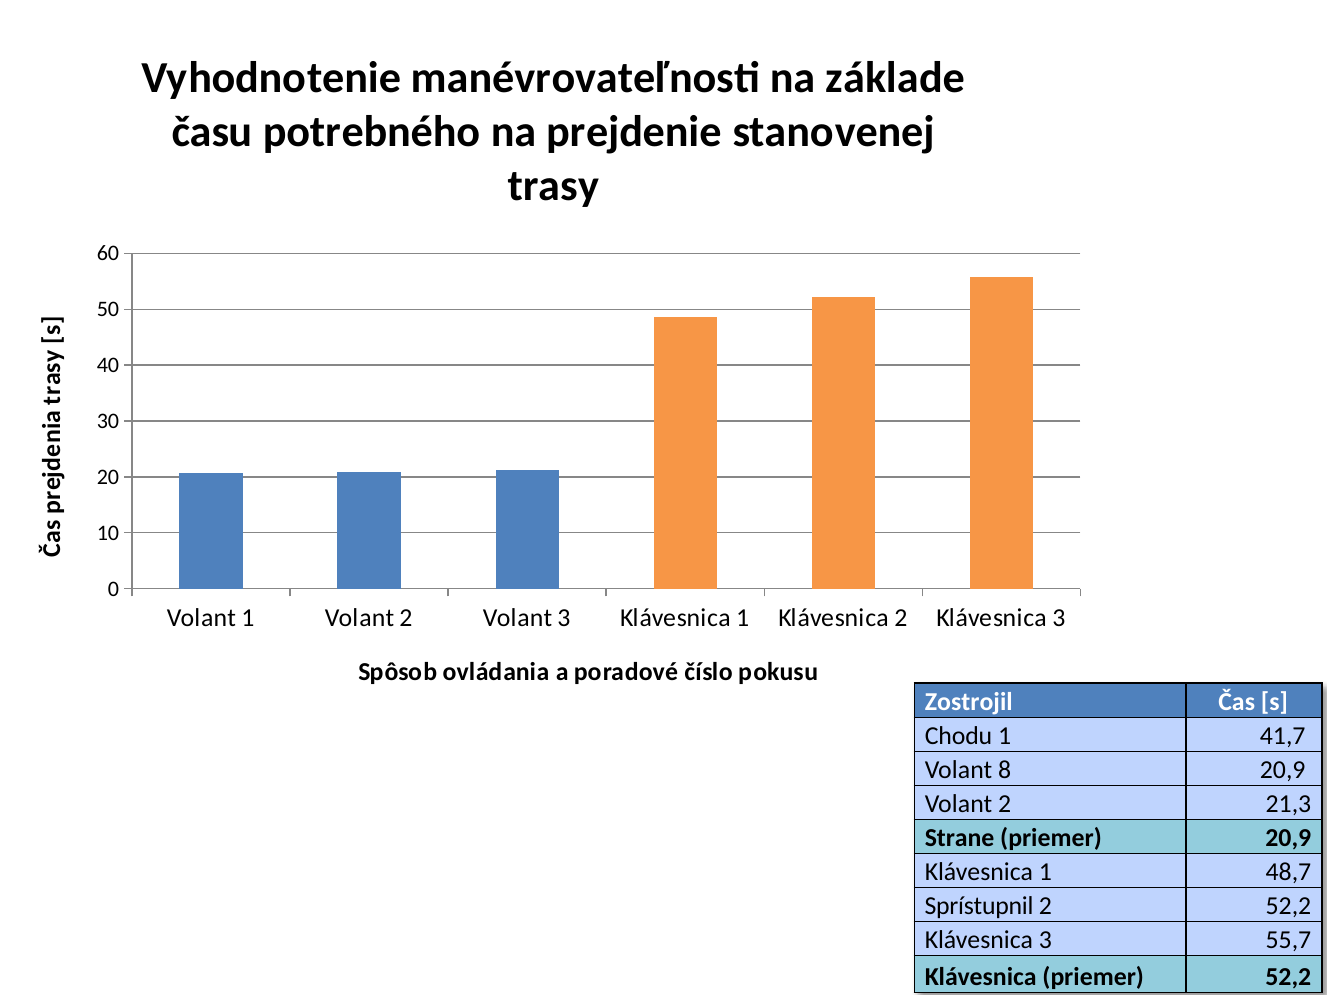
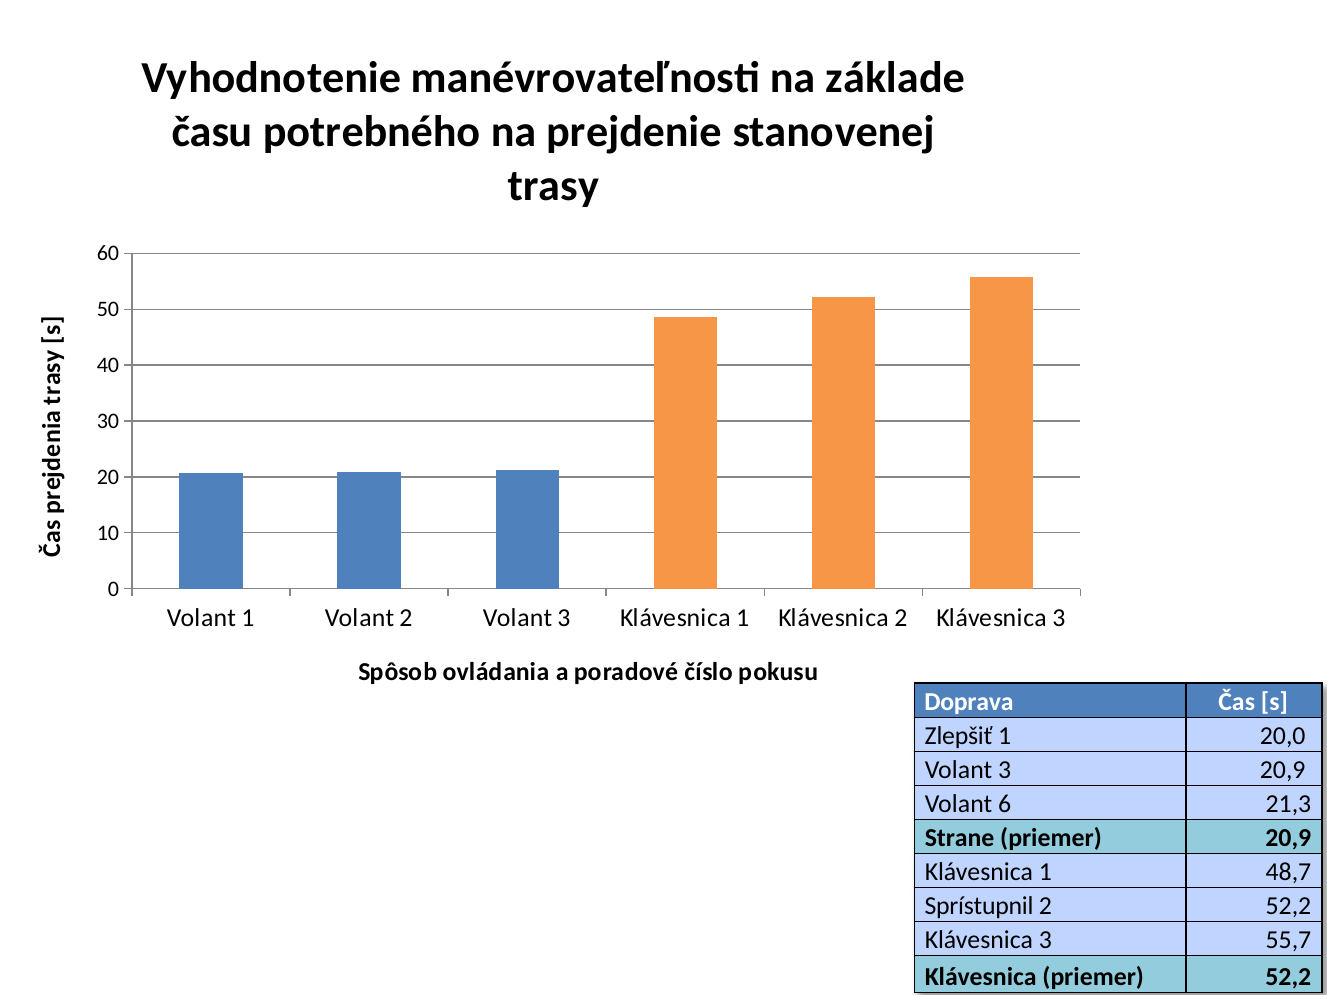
Zostrojil: Zostrojil -> Doprava (969, 702)
Chodu: Chodu -> Zlepšiť (959, 736)
41,7: 41,7 -> 20,0 (1283, 736)
8: 8 -> 3 (1005, 770)
2: 2 -> 6 (1005, 804)
